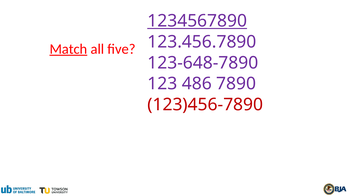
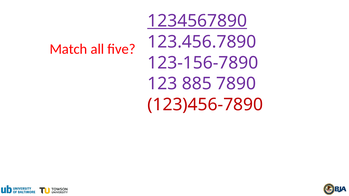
Match underline: present -> none (68, 49)
123-648-7890: 123-648-7890 -> 123-156-7890 (203, 63)
486: 486 -> 885 (197, 84)
